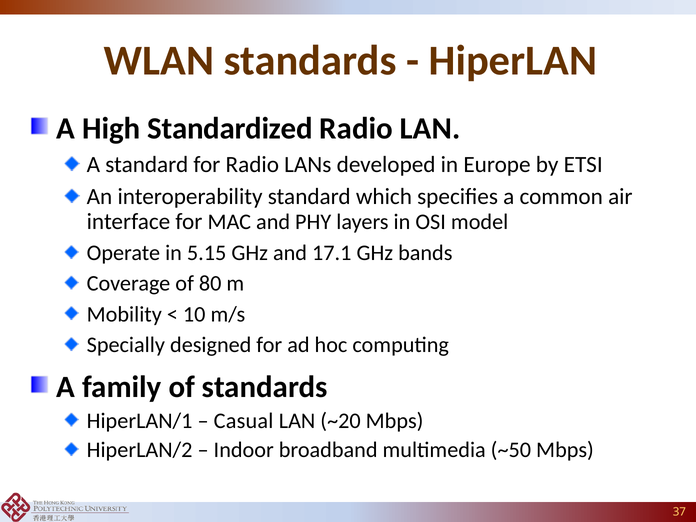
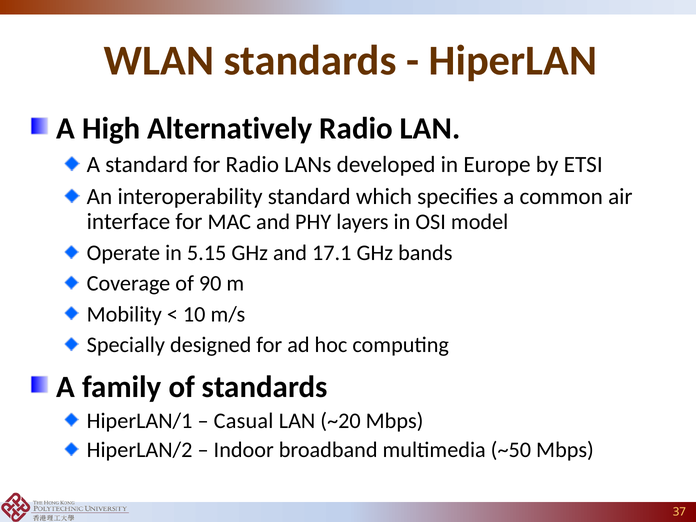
Standardized: Standardized -> Alternatively (230, 129)
80: 80 -> 90 (210, 284)
